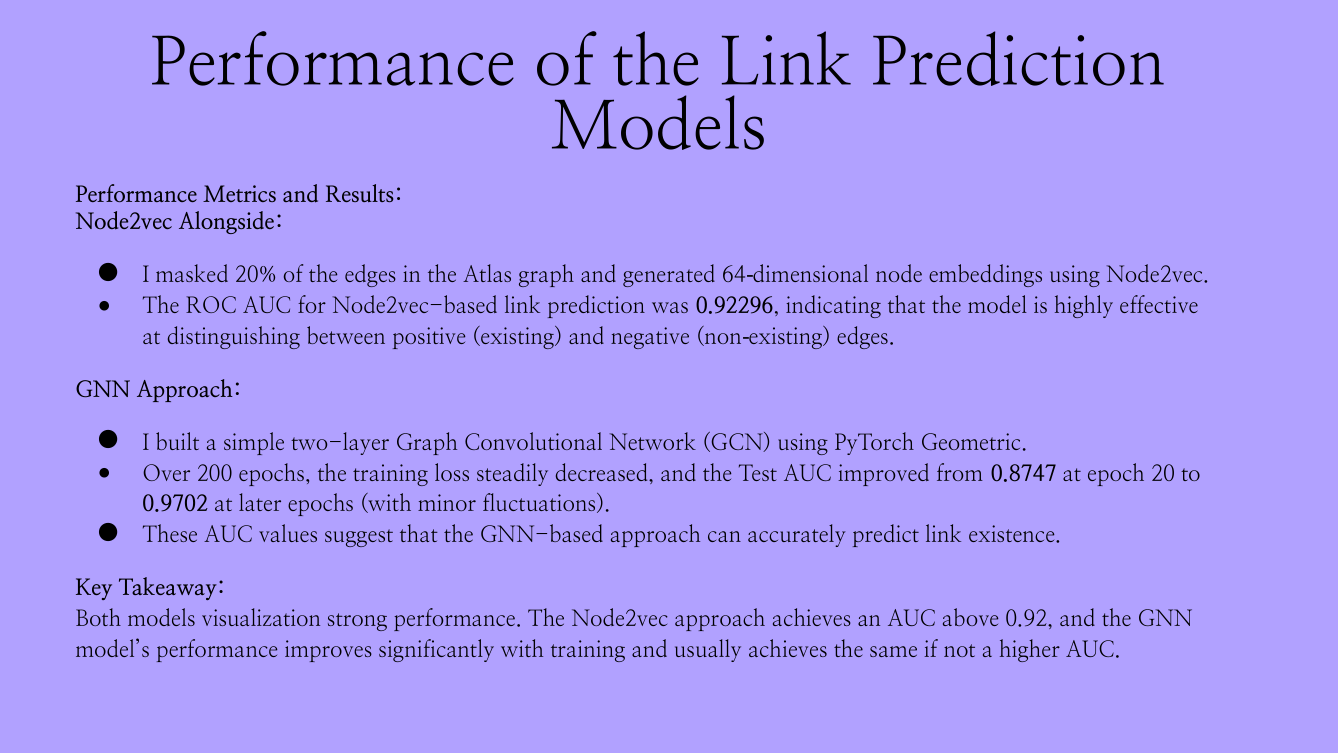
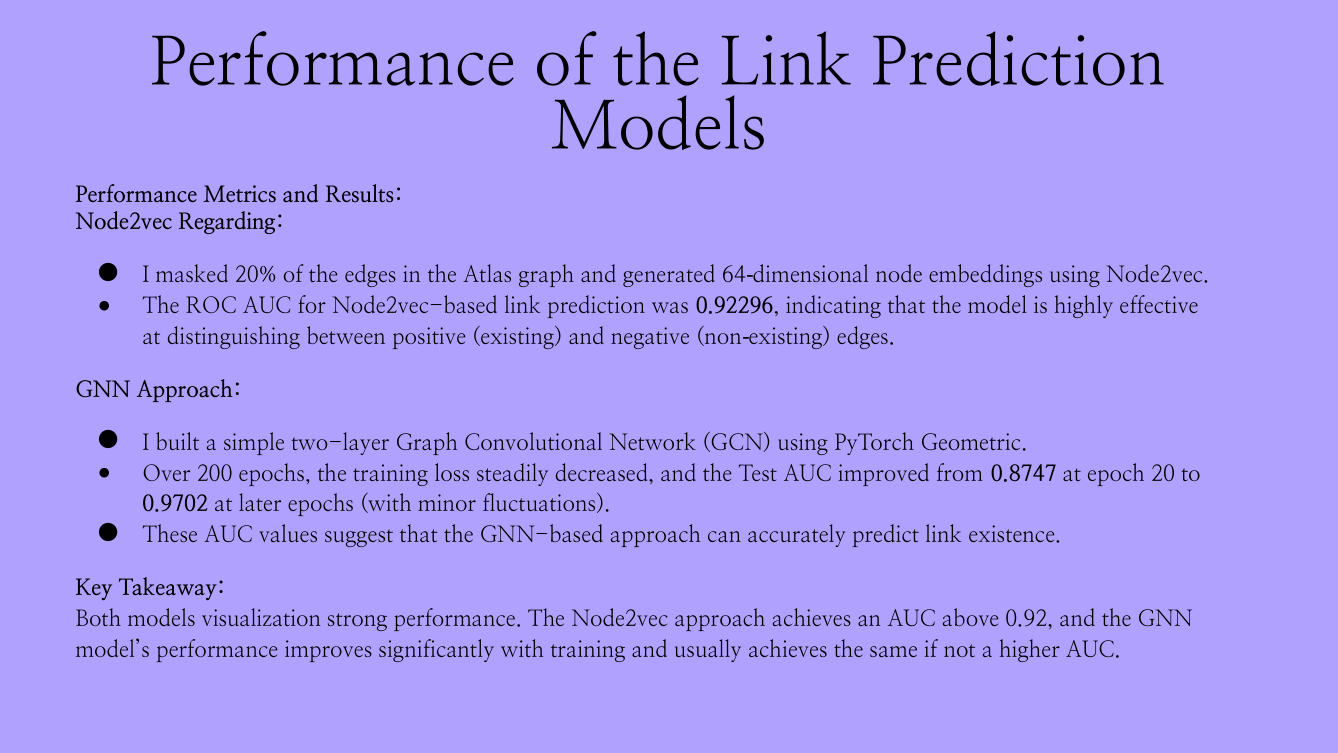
Alongside: Alongside -> Regarding (231, 222)
